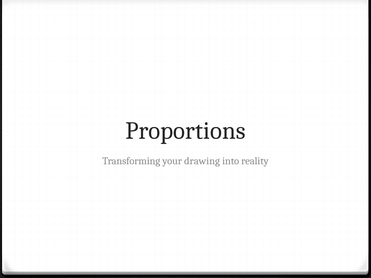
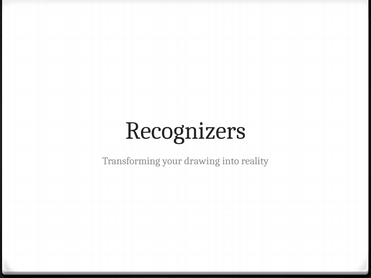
Proportions: Proportions -> Recognizers (185, 131)
